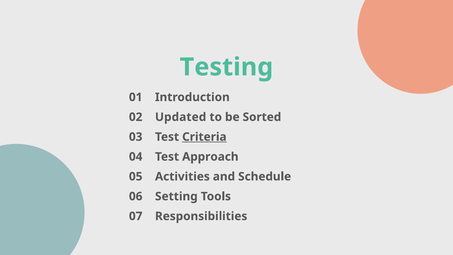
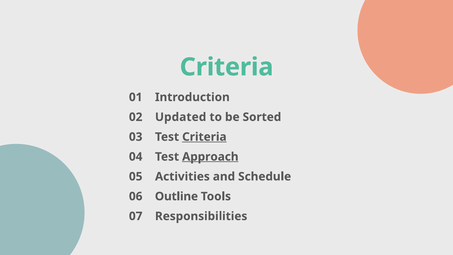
Testing: Testing -> Criteria (227, 67)
Approach underline: none -> present (210, 157)
Setting: Setting -> Outline (176, 196)
